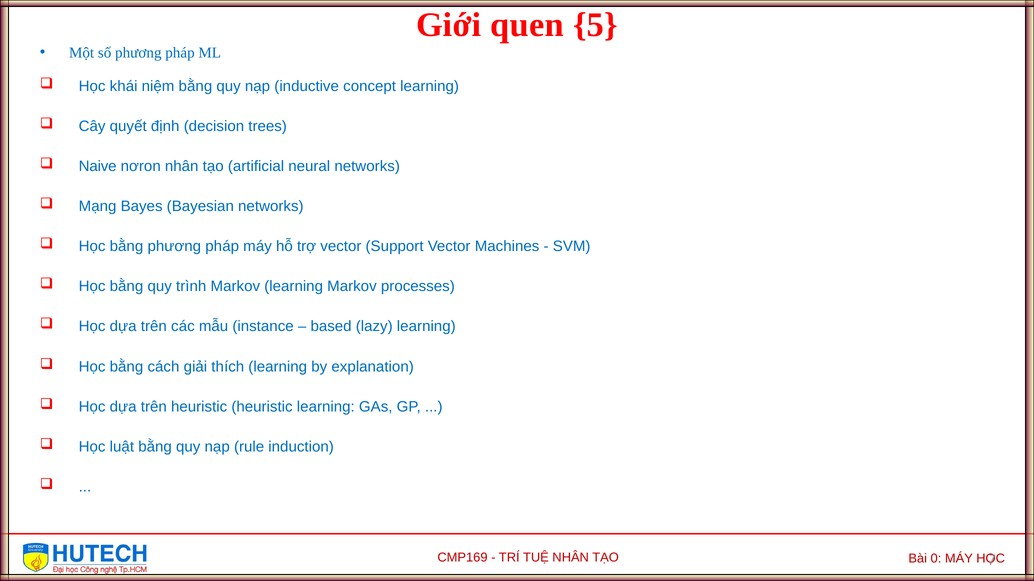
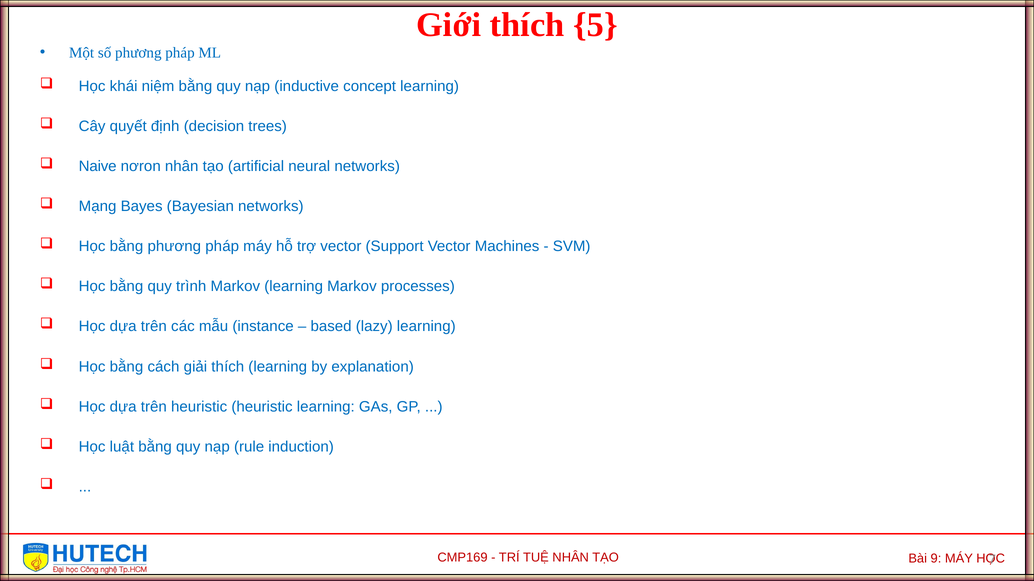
quen: quen -> thích (527, 25)
0: 0 -> 9 (936, 559)
